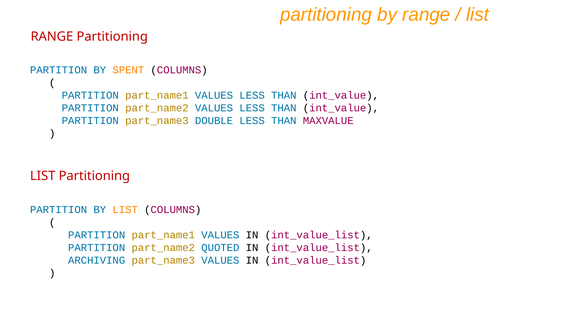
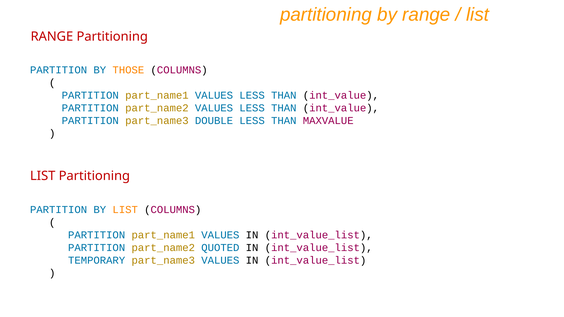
SPENT: SPENT -> THOSE (128, 70)
ARCHIVING: ARCHIVING -> TEMPORARY (97, 260)
